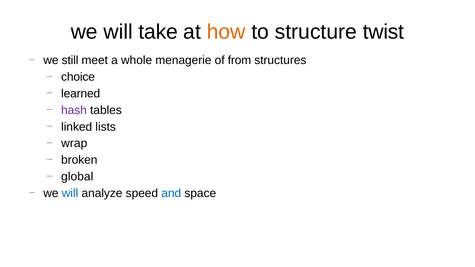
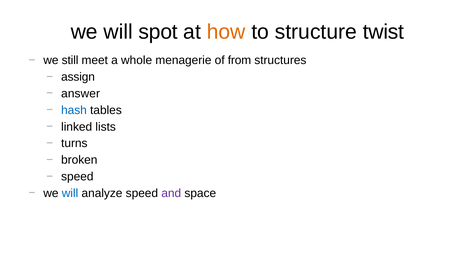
take: take -> spot (158, 32)
choice: choice -> assign (78, 77)
learned: learned -> answer (81, 94)
hash colour: purple -> blue (74, 110)
wrap: wrap -> turns (74, 143)
global: global -> speed (77, 177)
and colour: blue -> purple (171, 193)
